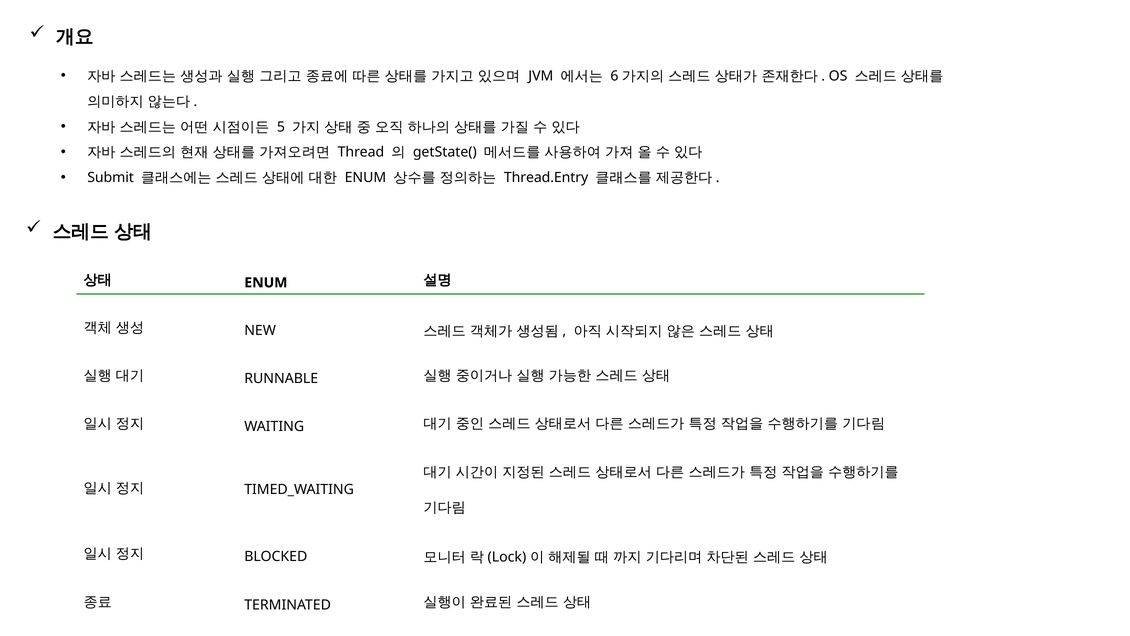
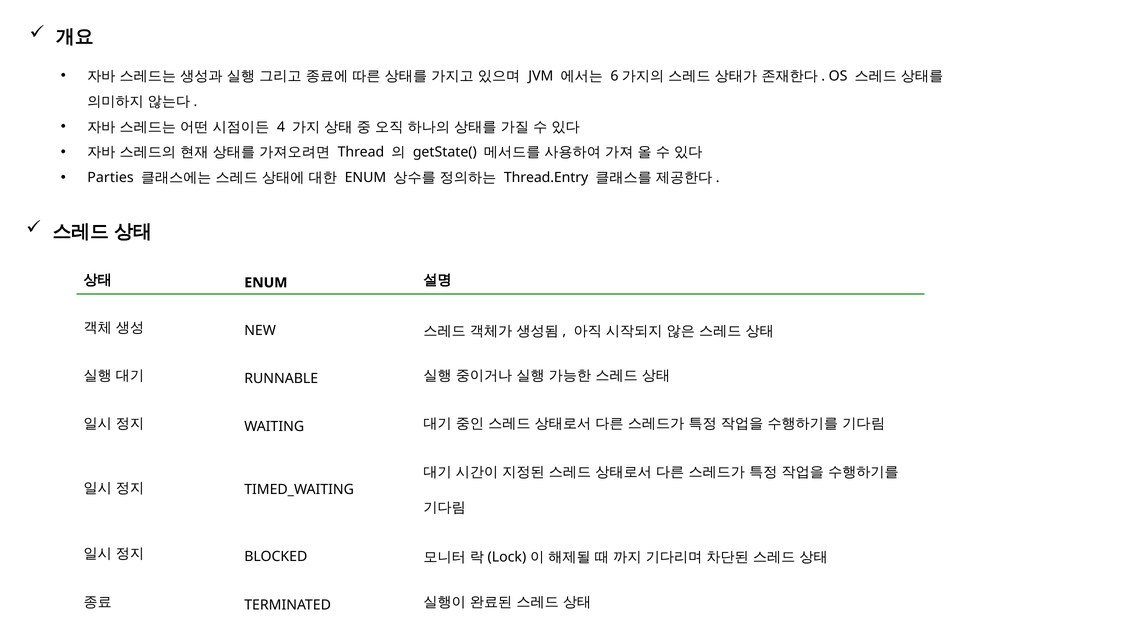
5: 5 -> 4 (281, 127)
Submit: Submit -> Parties (111, 178)
